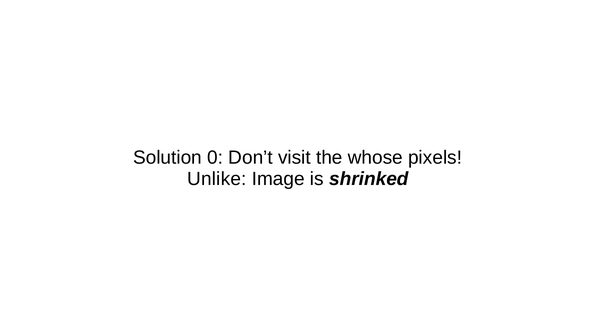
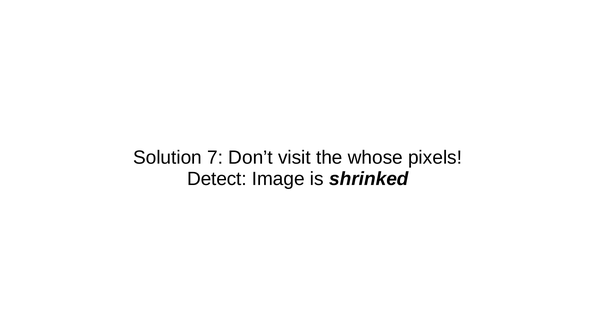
0: 0 -> 7 (215, 157)
Unlike: Unlike -> Detect (217, 179)
